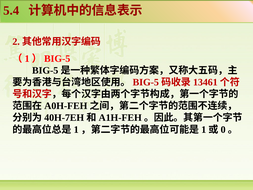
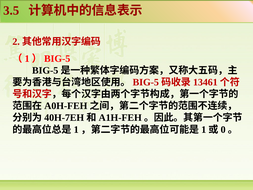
5.4: 5.4 -> 3.5 (11, 11)
